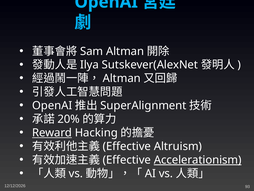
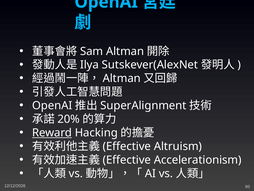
Accelerationism underline: present -> none (198, 160)
